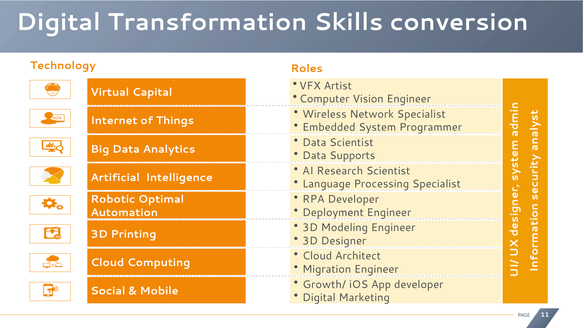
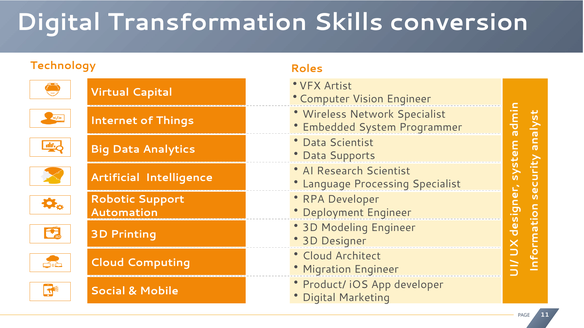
Optimal: Optimal -> Support (161, 200)
Growth/: Growth/ -> Product/ (324, 285)
